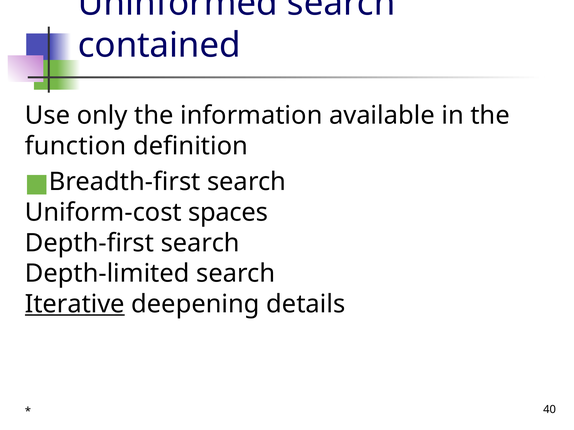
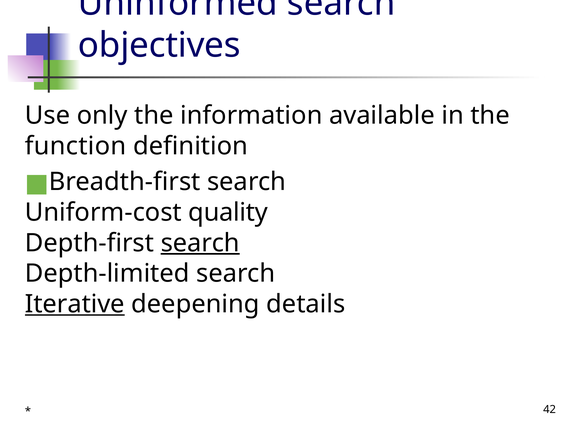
contained: contained -> objectives (159, 45)
spaces: spaces -> quality (228, 213)
search underline: none -> present (200, 243)
40: 40 -> 42 (550, 410)
